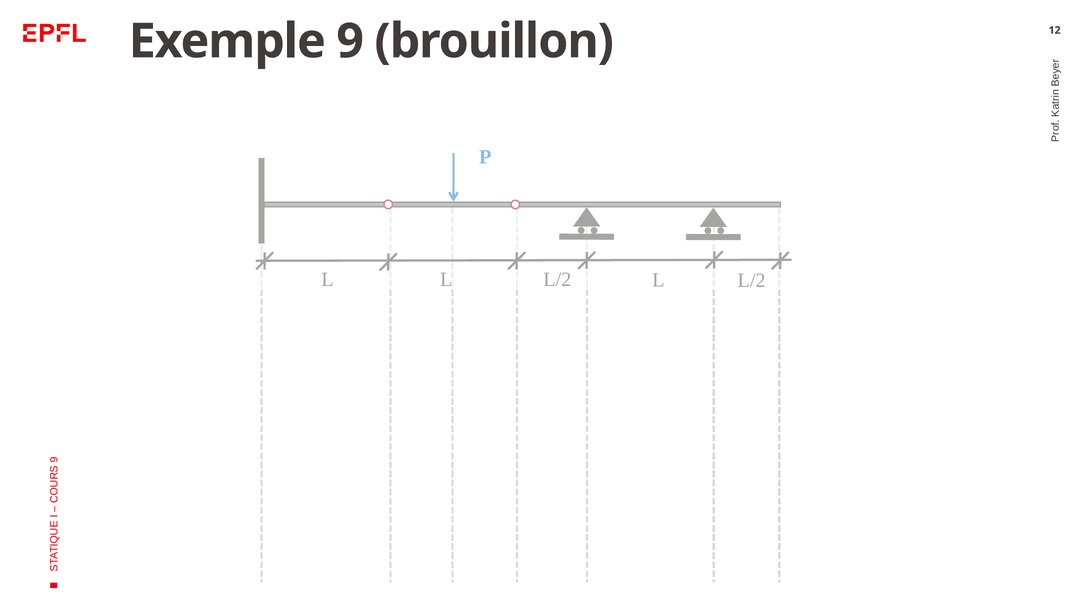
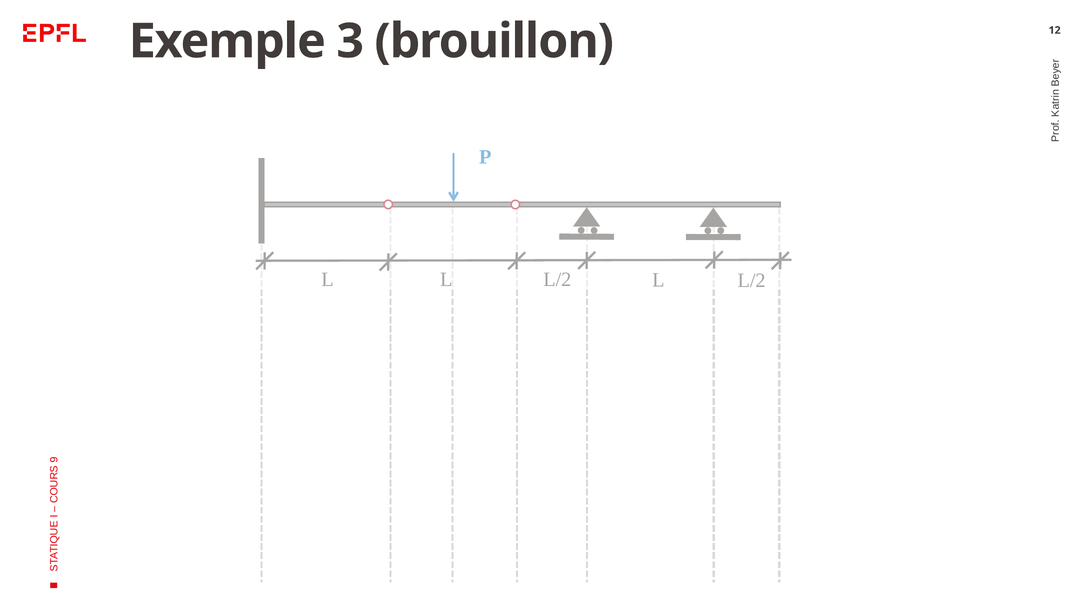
Exemple 9: 9 -> 3 (350, 41)
